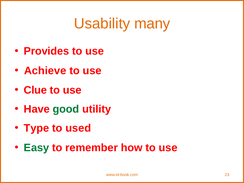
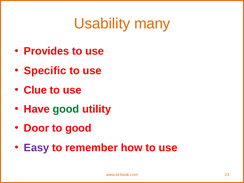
Achieve: Achieve -> Specific (45, 71)
Type: Type -> Door (36, 128)
to used: used -> good (78, 128)
Easy colour: green -> purple (36, 148)
